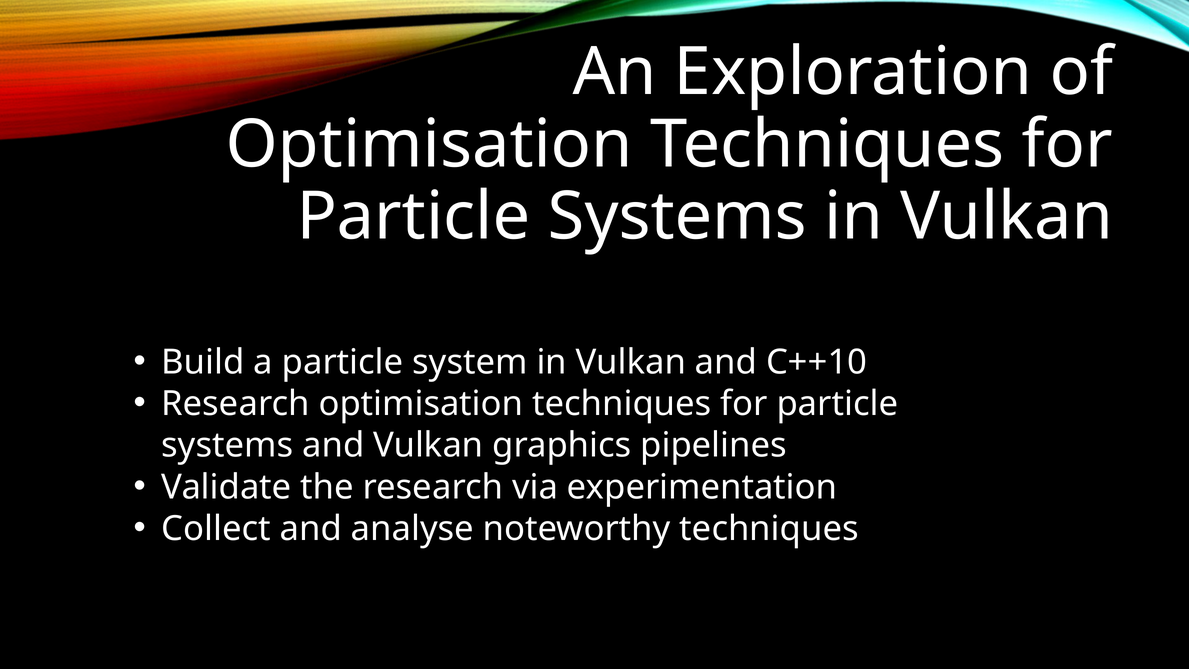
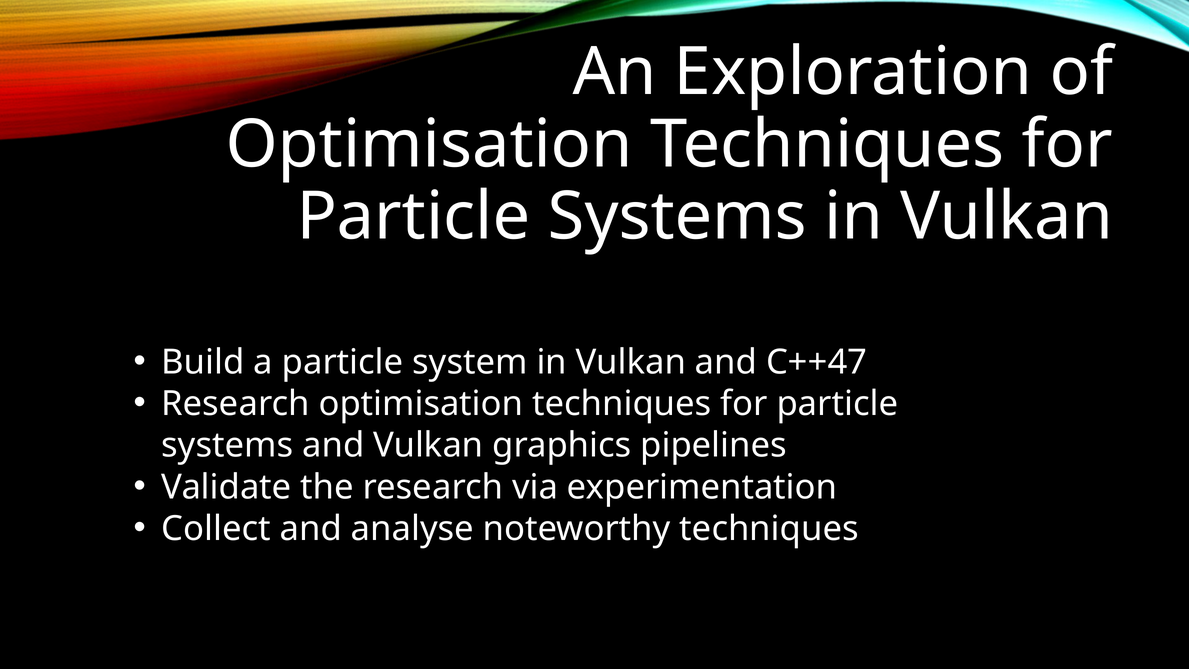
C++10: C++10 -> C++47 (817, 362)
